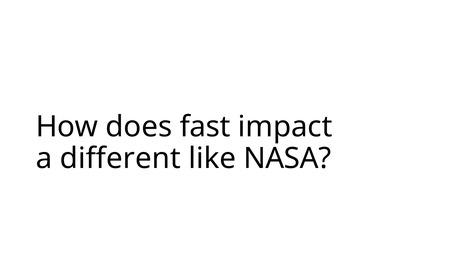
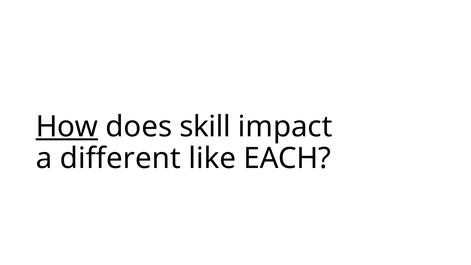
How underline: none -> present (67, 127)
fast: fast -> skill (205, 127)
NASA: NASA -> EACH (287, 158)
